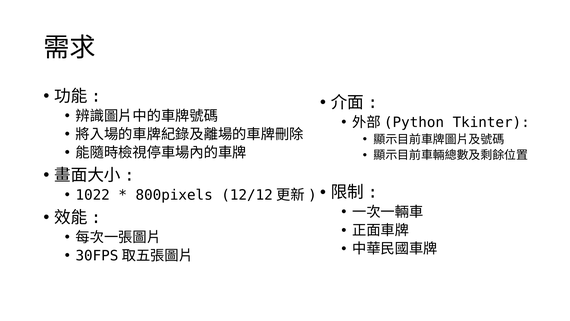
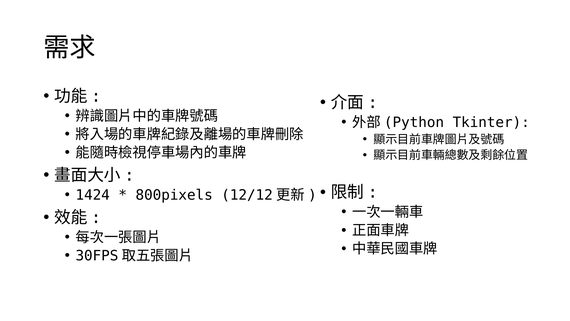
1022: 1022 -> 1424 (93, 195)
